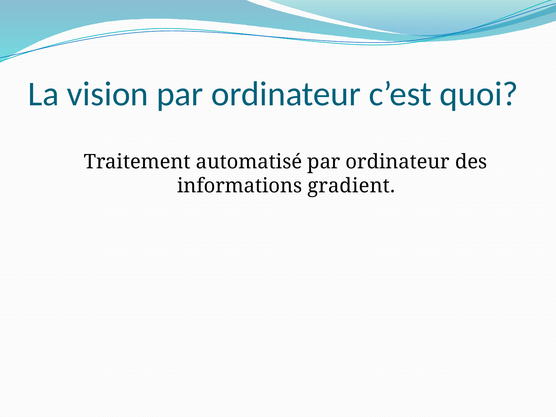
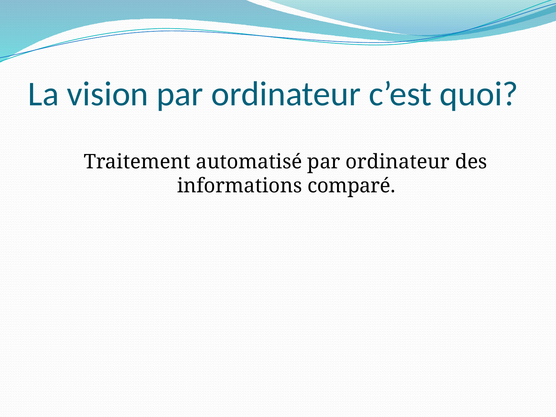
gradient: gradient -> comparé (351, 186)
